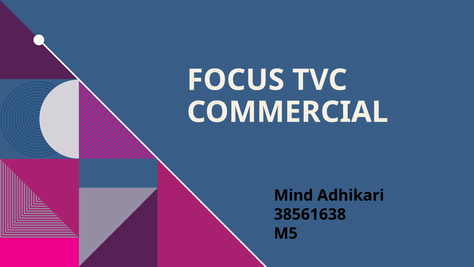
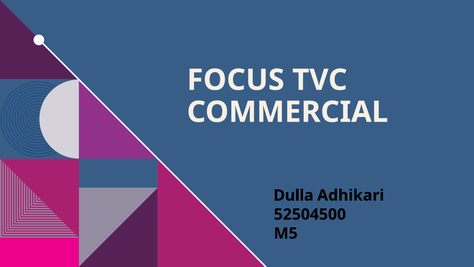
Mind: Mind -> Dulla (293, 195)
38561638: 38561638 -> 52504500 (310, 214)
